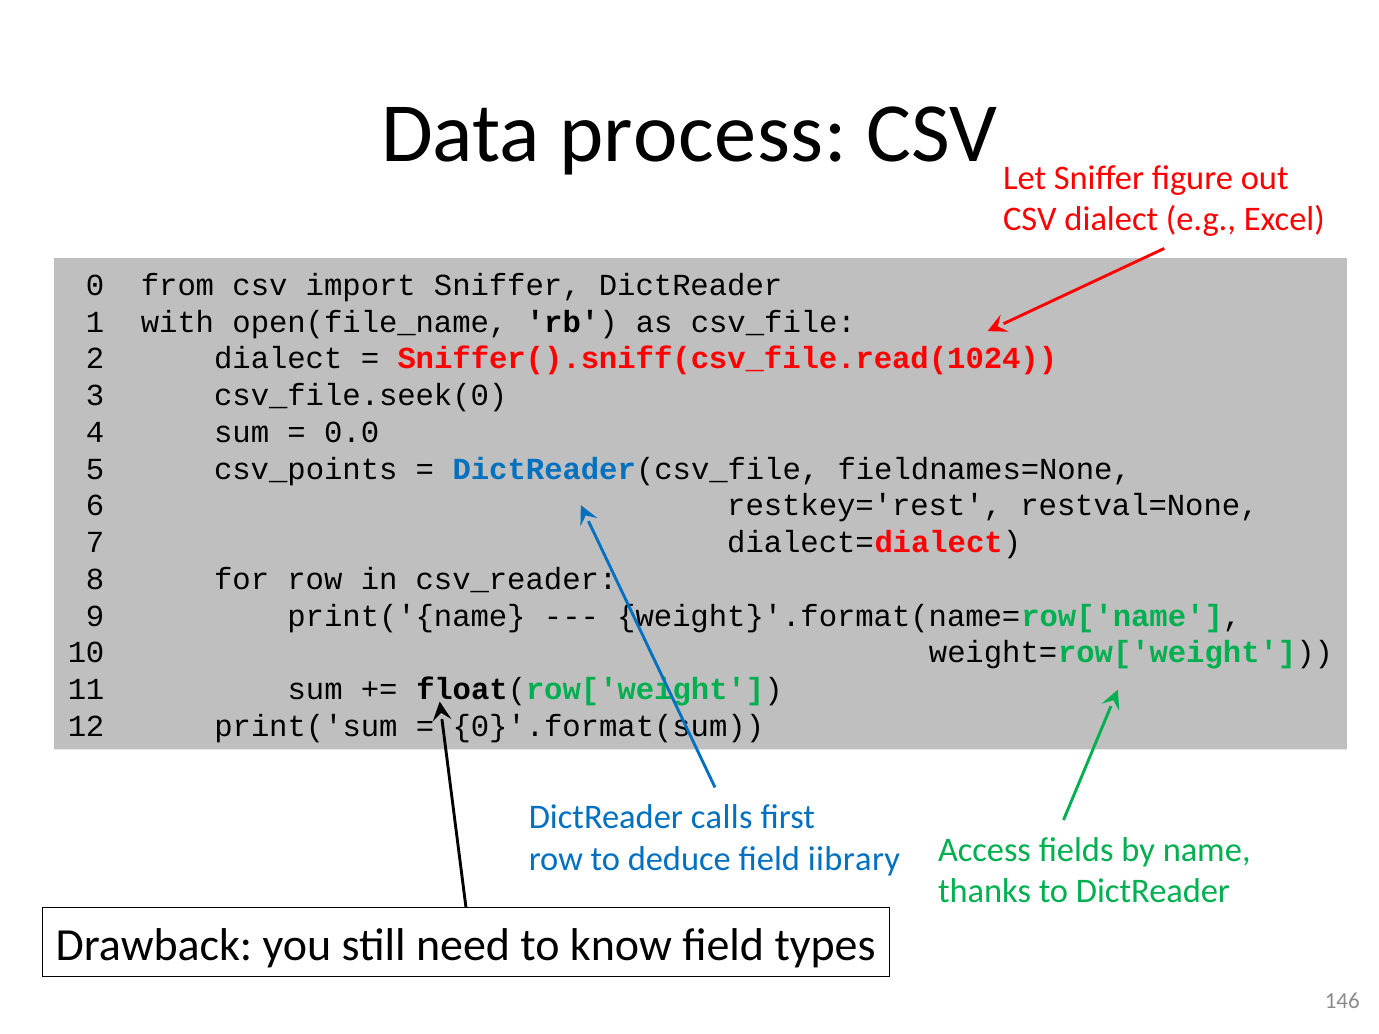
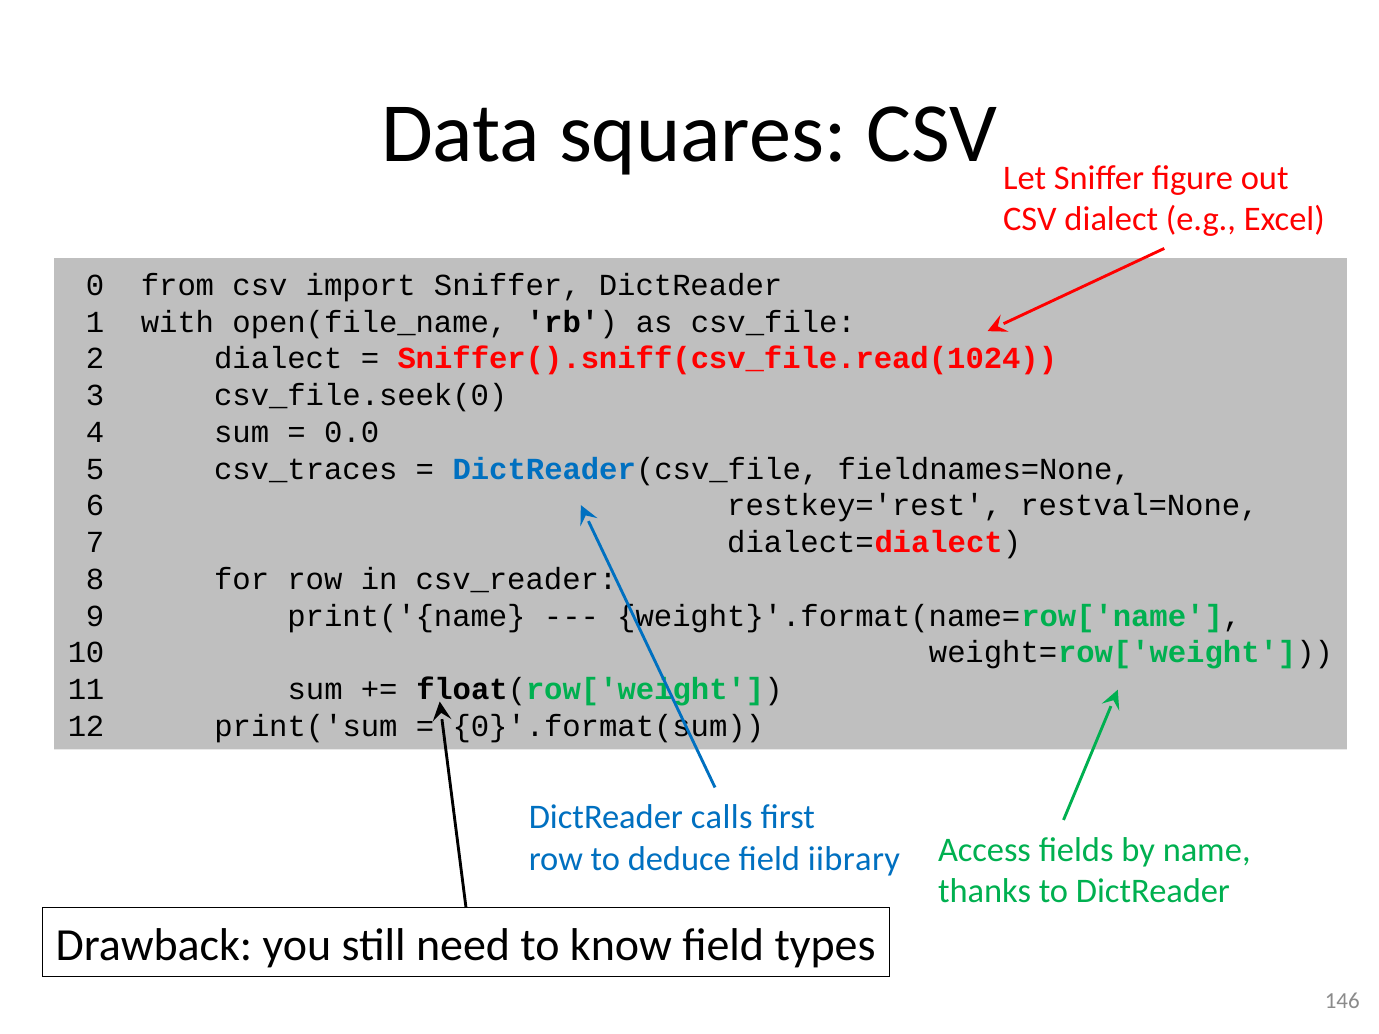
process: process -> squares (703, 133)
csv_points: csv_points -> csv_traces (306, 469)
